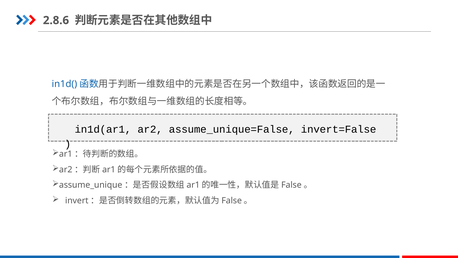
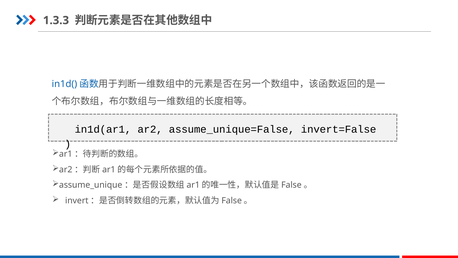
2.8.6: 2.8.6 -> 1.3.3 (56, 20)
